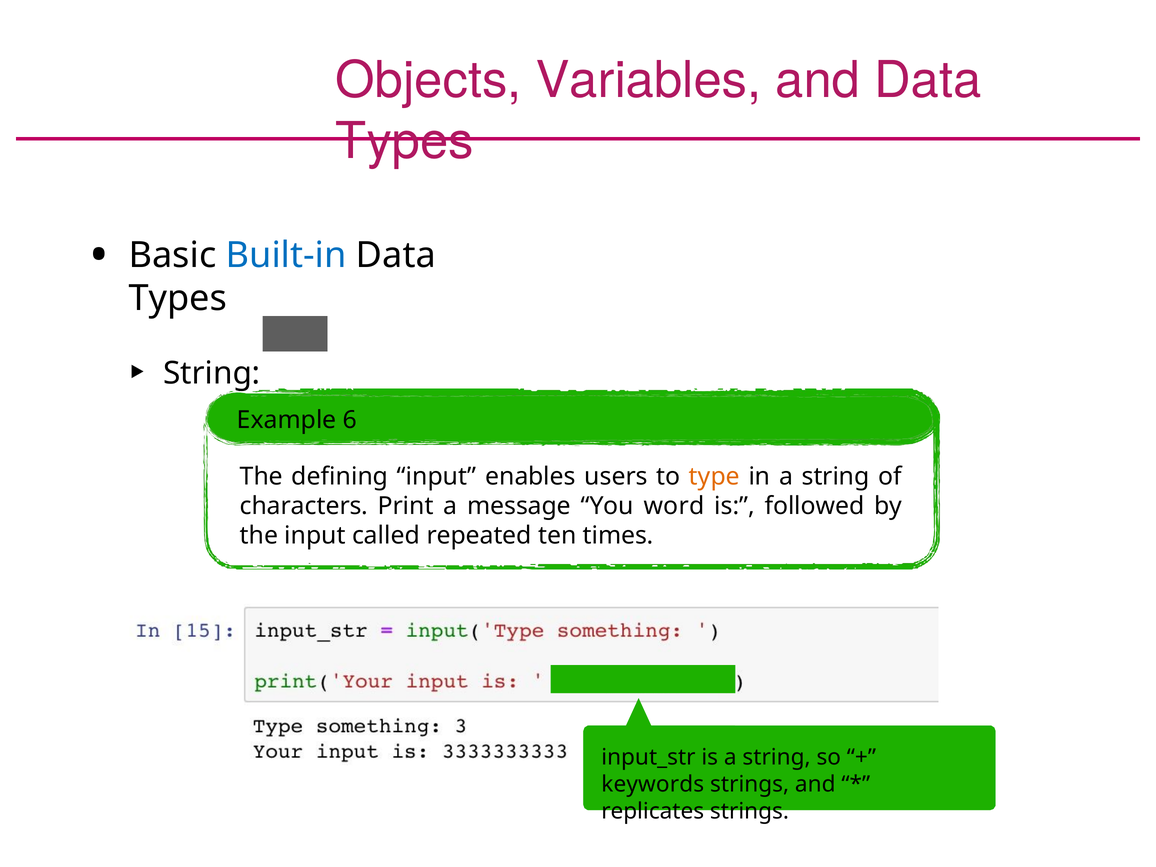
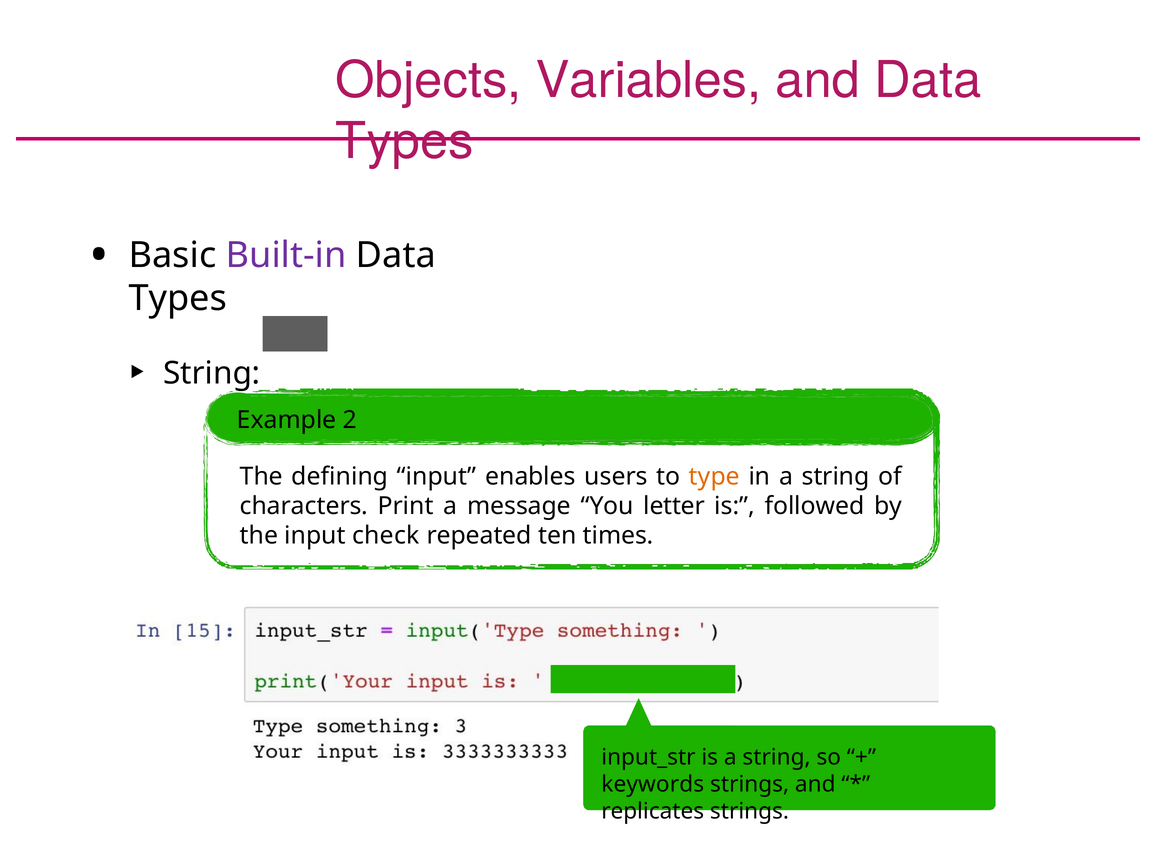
Built-in colour: blue -> purple (286, 255)
6: 6 -> 2 (350, 420)
word: word -> letter (674, 506)
called: called -> check (386, 535)
